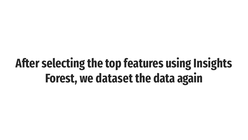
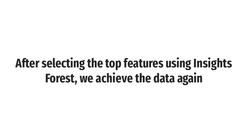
dataset: dataset -> achieve (114, 78)
